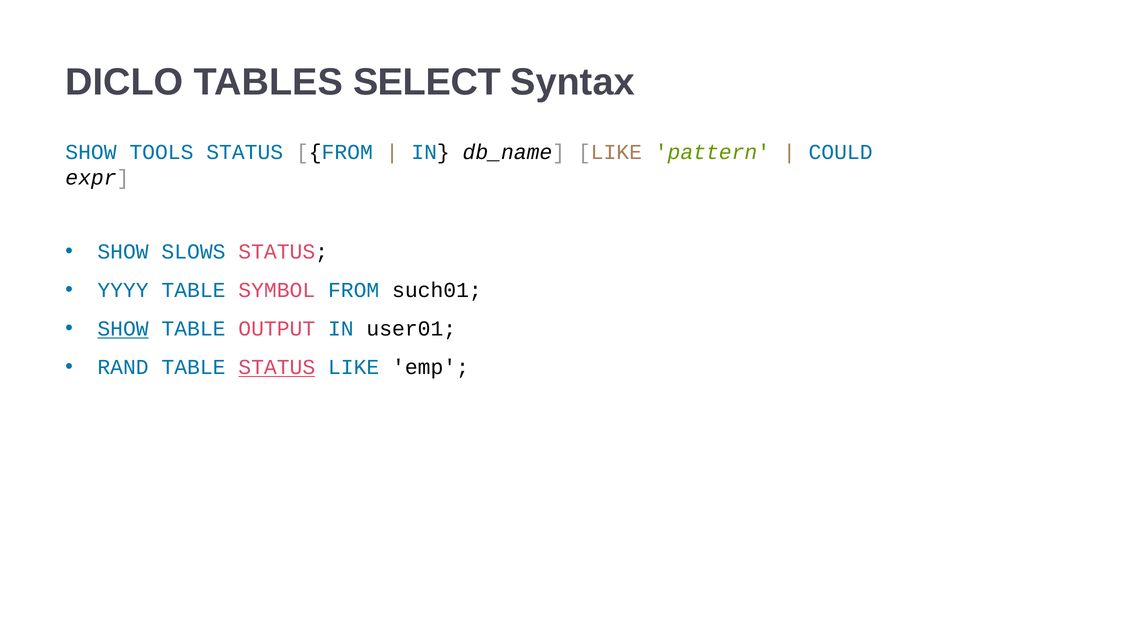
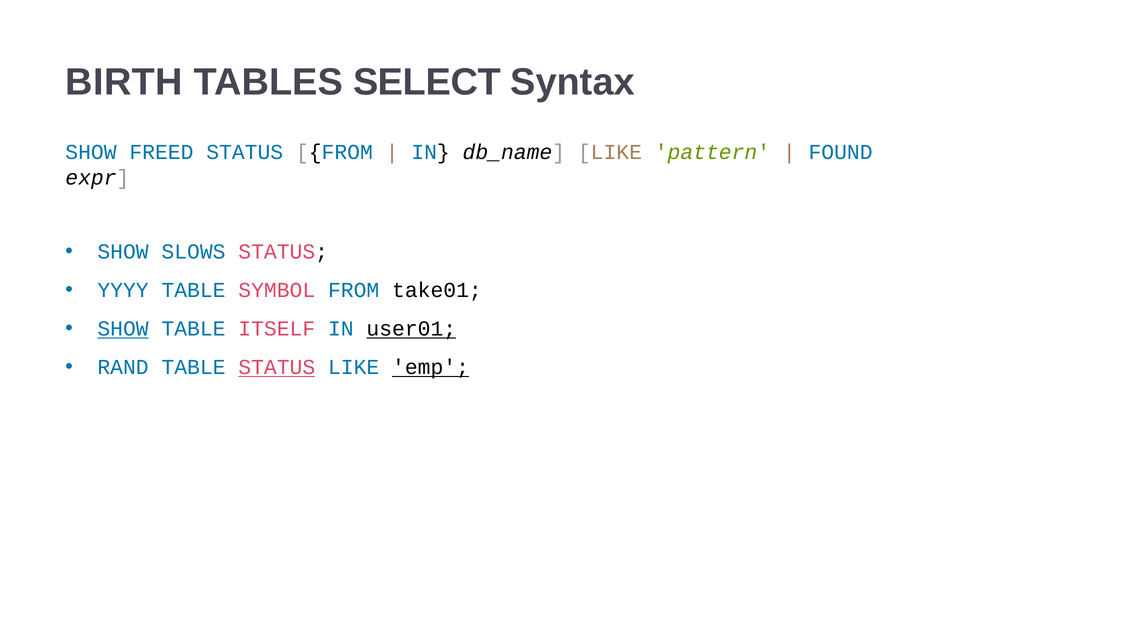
DICLO: DICLO -> BIRTH (124, 82)
TOOLS: TOOLS -> FREED (161, 152)
COULD: COULD -> FOUND (841, 152)
such01: such01 -> take01 (437, 290)
OUTPUT: OUTPUT -> ITSELF (277, 329)
user01 underline: none -> present (411, 329)
emp underline: none -> present (431, 367)
